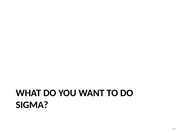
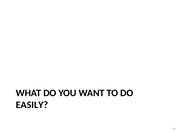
SIGMA: SIGMA -> EASILY (32, 105)
